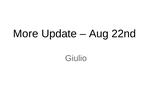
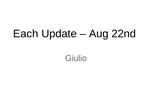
More: More -> Each (26, 34)
